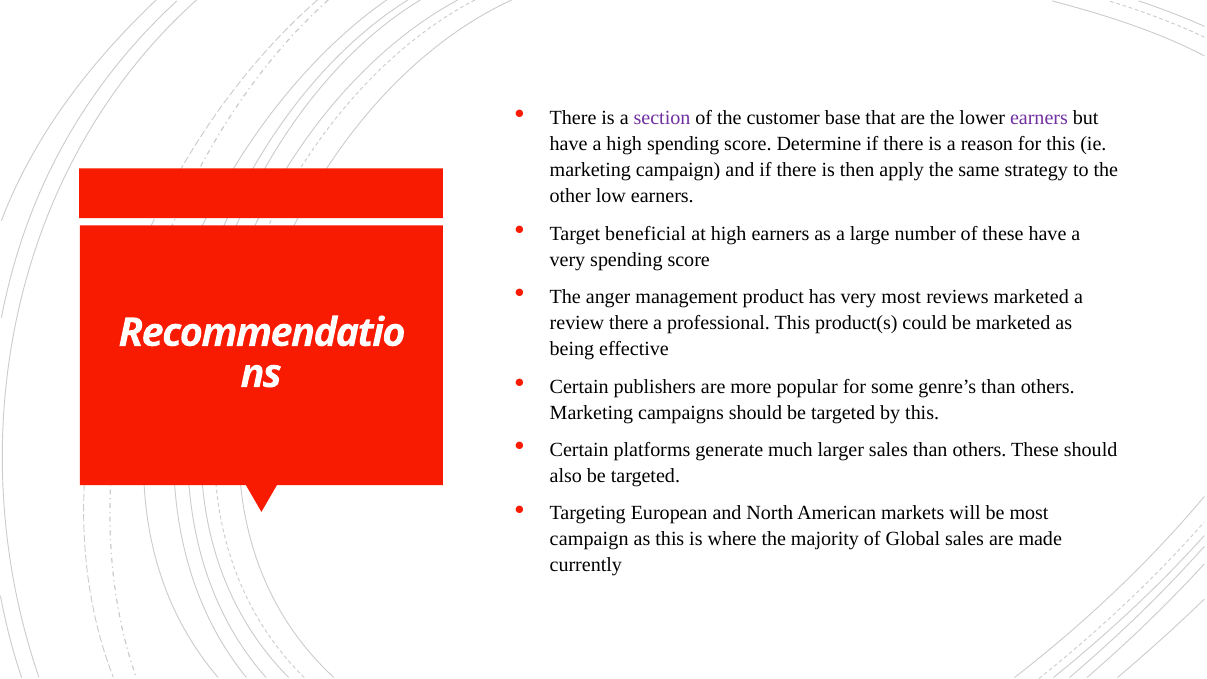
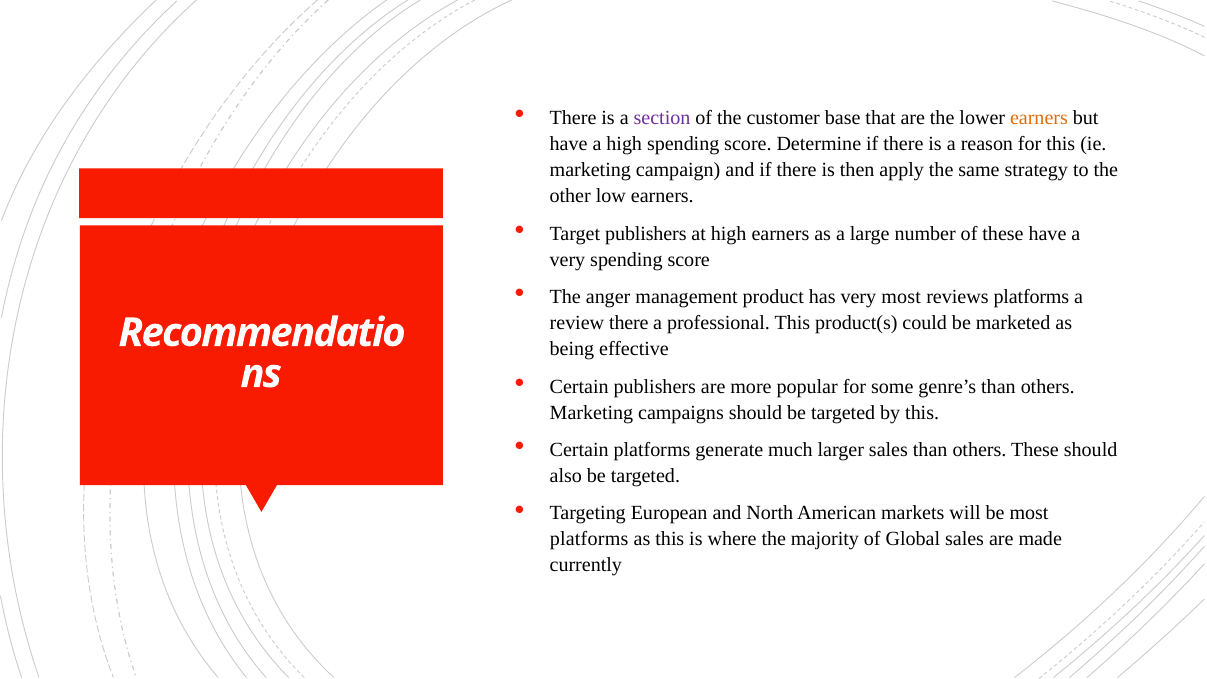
earners colour: purple -> orange (1039, 118)
Target beneficial: beneficial -> publishers (646, 234)
reviews marketed: marketed -> platforms (1031, 297)
campaign: campaign -> platforms (589, 539)
